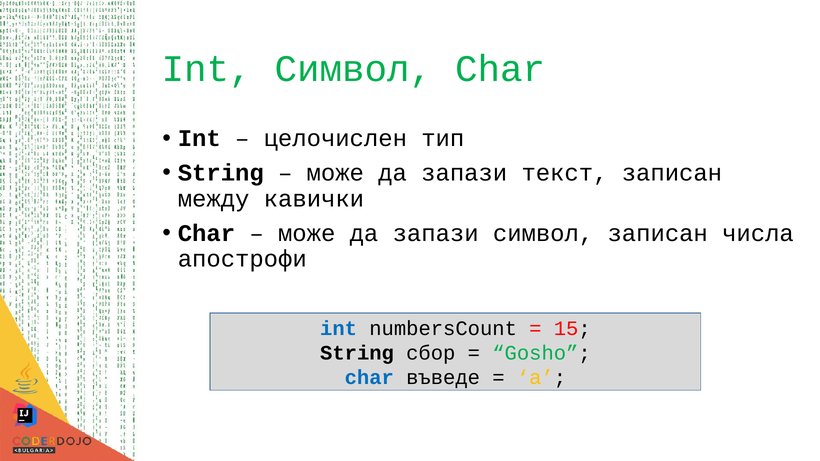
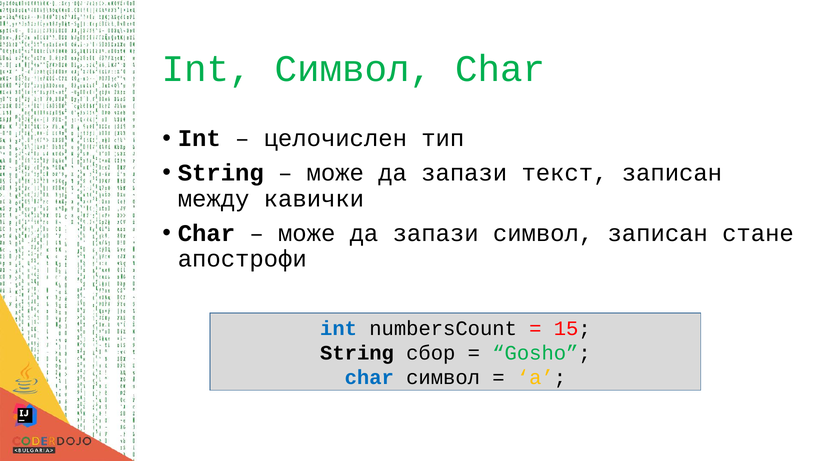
числа: числа -> стане (758, 233)
char въведе: въведе -> символ (443, 378)
